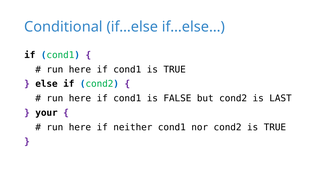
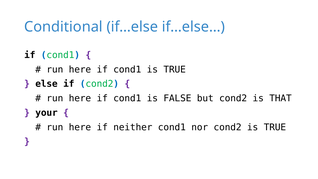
LAST: LAST -> THAT (280, 98)
